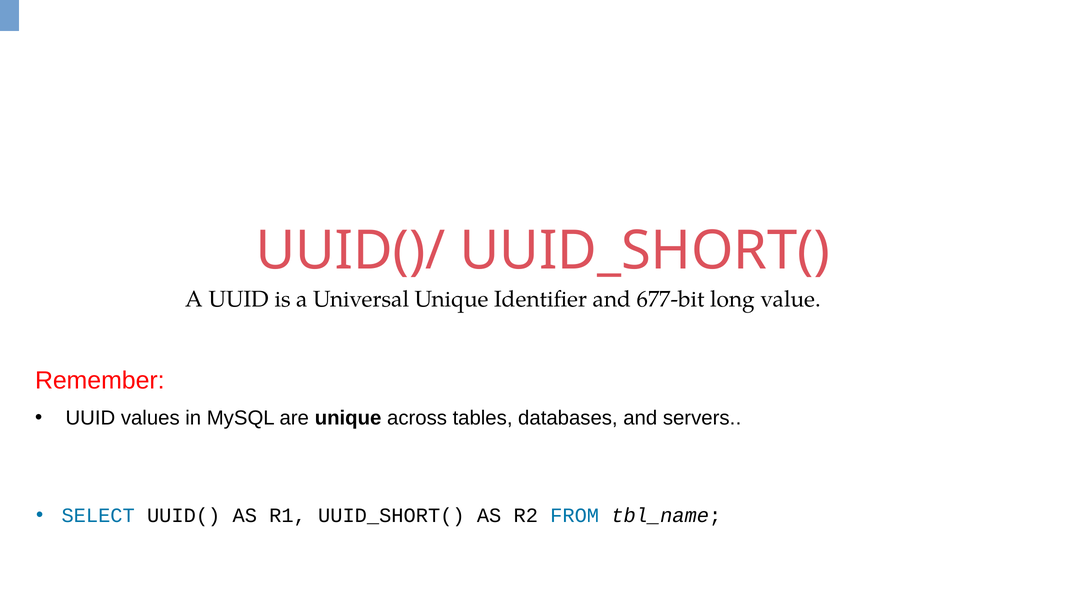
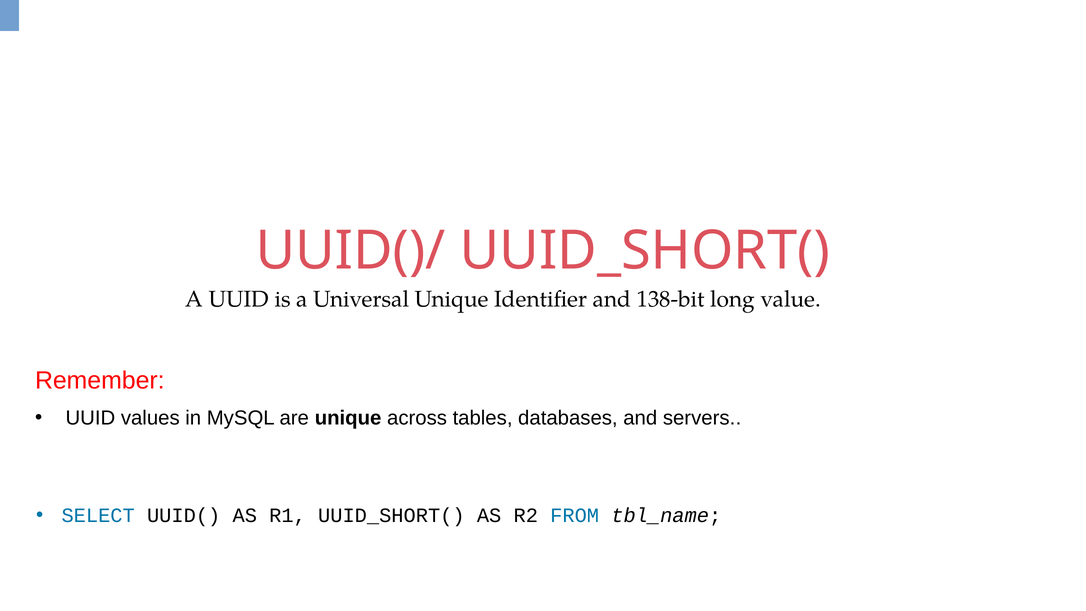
677-bit: 677-bit -> 138-bit (671, 299)
